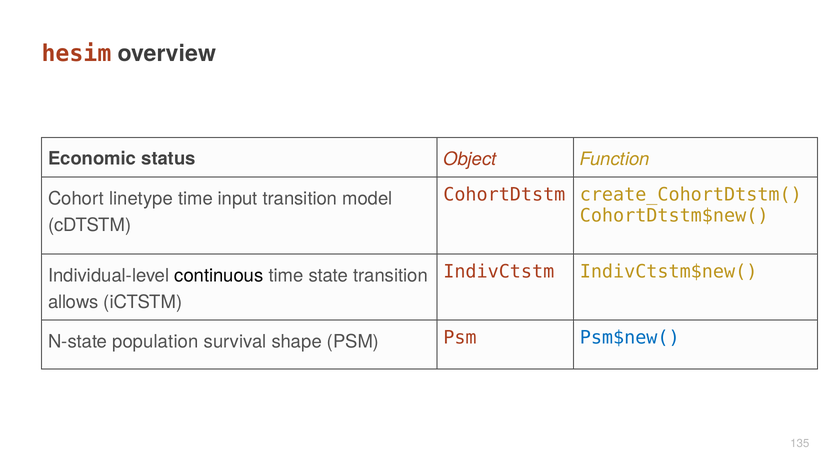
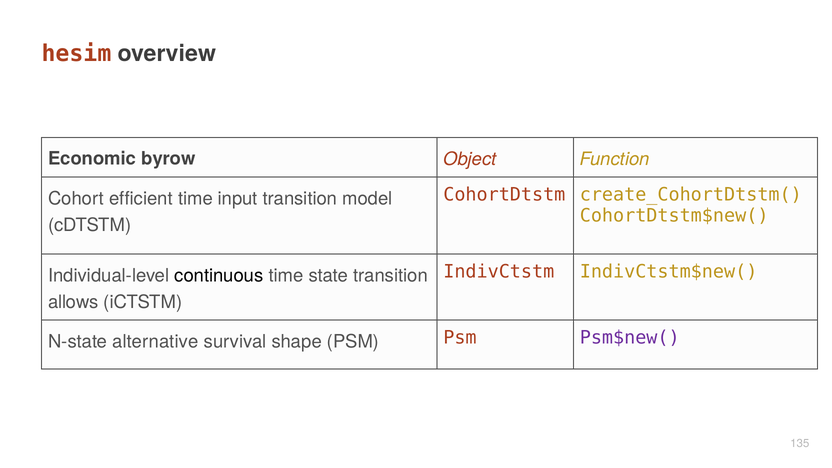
status: status -> byrow (168, 159)
linetype: linetype -> efficient (141, 199)
population: population -> alternative (155, 342)
Psm$new( colour: blue -> purple (630, 338)
